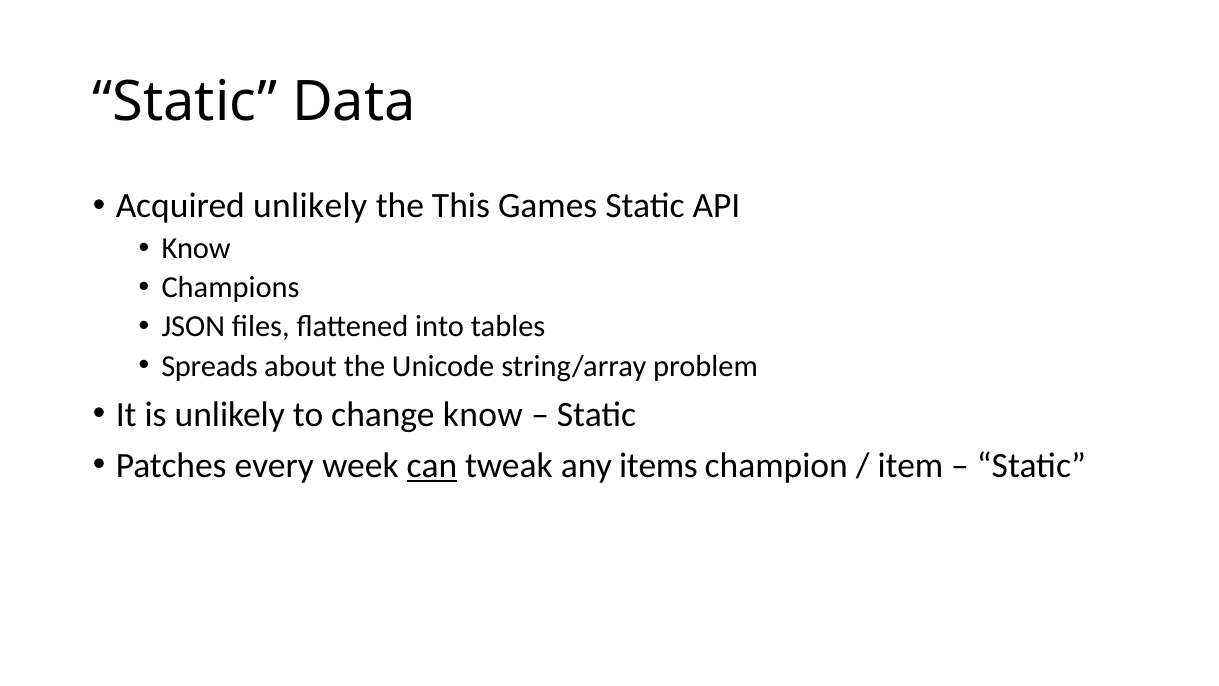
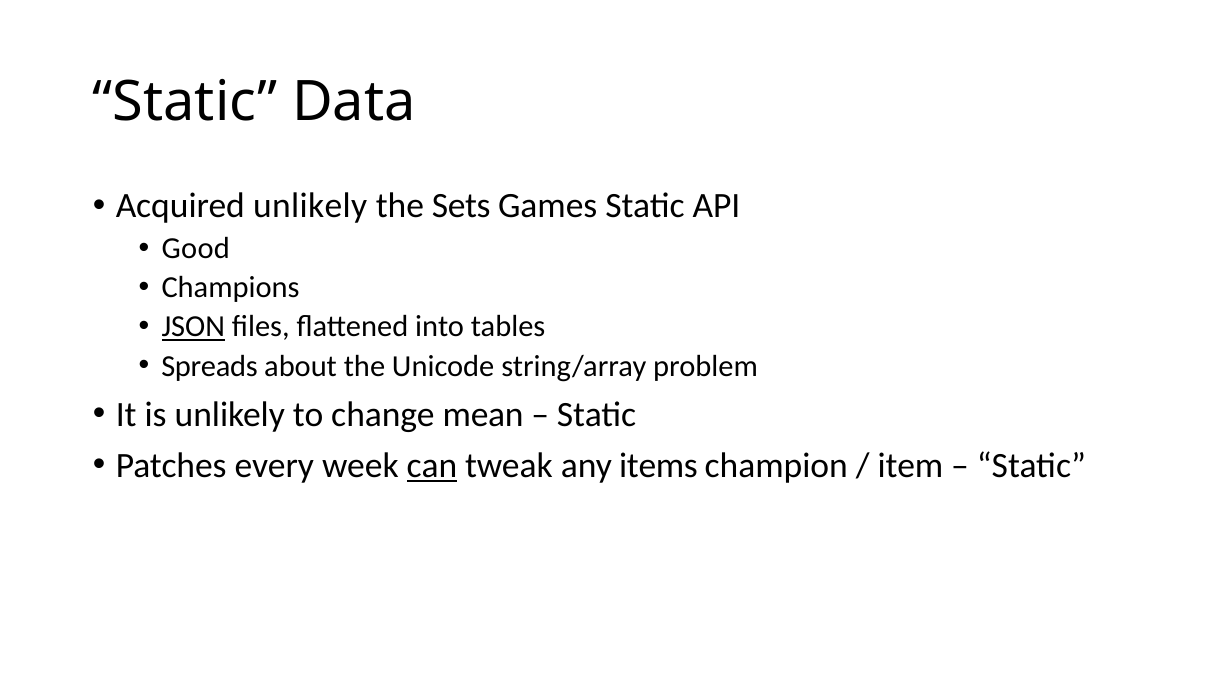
This: This -> Sets (461, 206)
Know: Know -> Good (196, 248)
JSON underline: none -> present (193, 327)
change know: know -> mean (483, 414)
